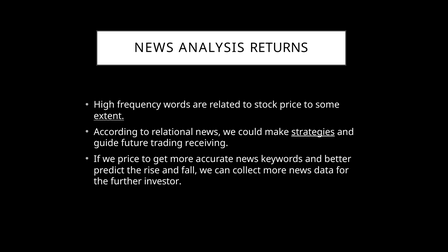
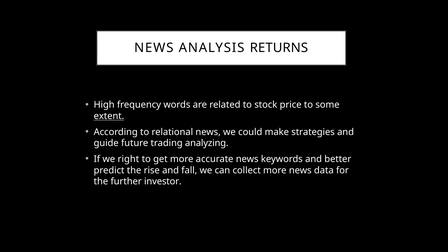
strategies underline: present -> none (313, 132)
receiving: receiving -> analyzing (207, 143)
we price: price -> right (128, 159)
